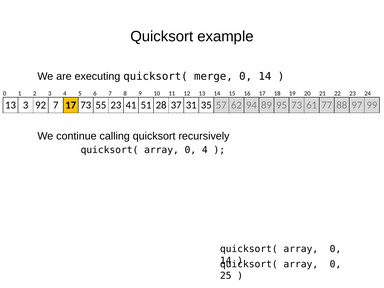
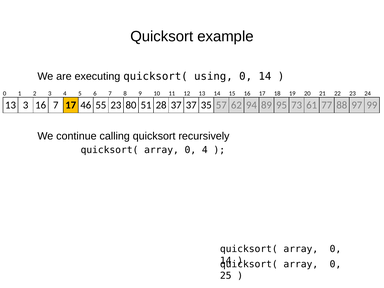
merge: merge -> using (213, 76)
3 92: 92 -> 16 (41, 105)
17 73: 73 -> 46 (86, 105)
41: 41 -> 80 (131, 105)
37 31: 31 -> 37 (191, 105)
